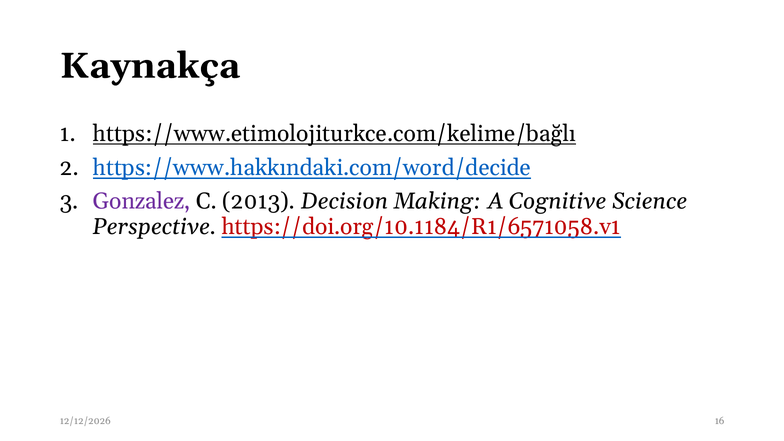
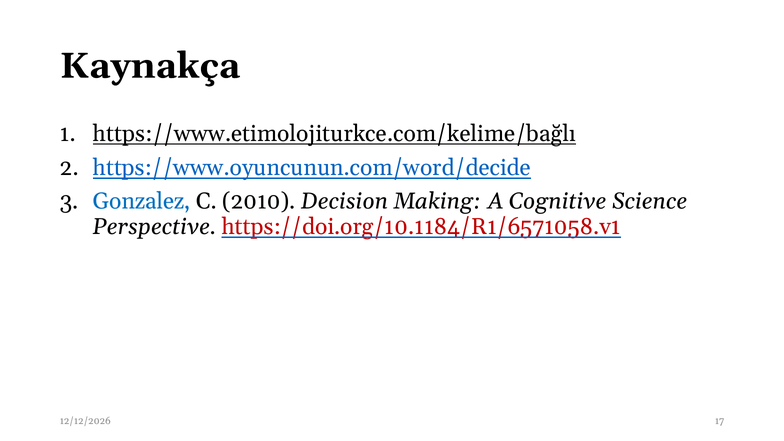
https://www.hakkındaki.com/word/decide: https://www.hakkındaki.com/word/decide -> https://www.oyuncunun.com/word/decide (312, 168)
Gonzalez colour: purple -> blue (142, 201)
2013: 2013 -> 2010 (259, 201)
16: 16 -> 17 (719, 421)
